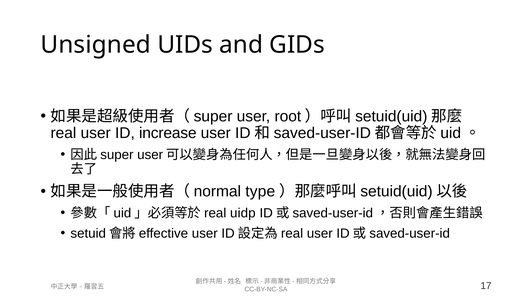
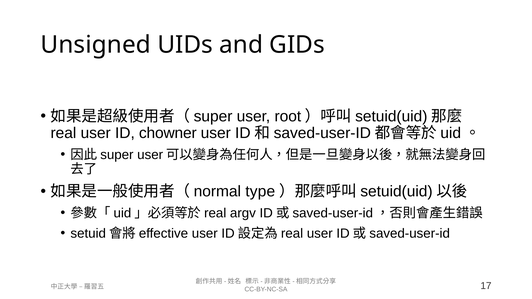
increase: increase -> chowner (168, 133)
uidp: uidp -> argv (243, 213)
